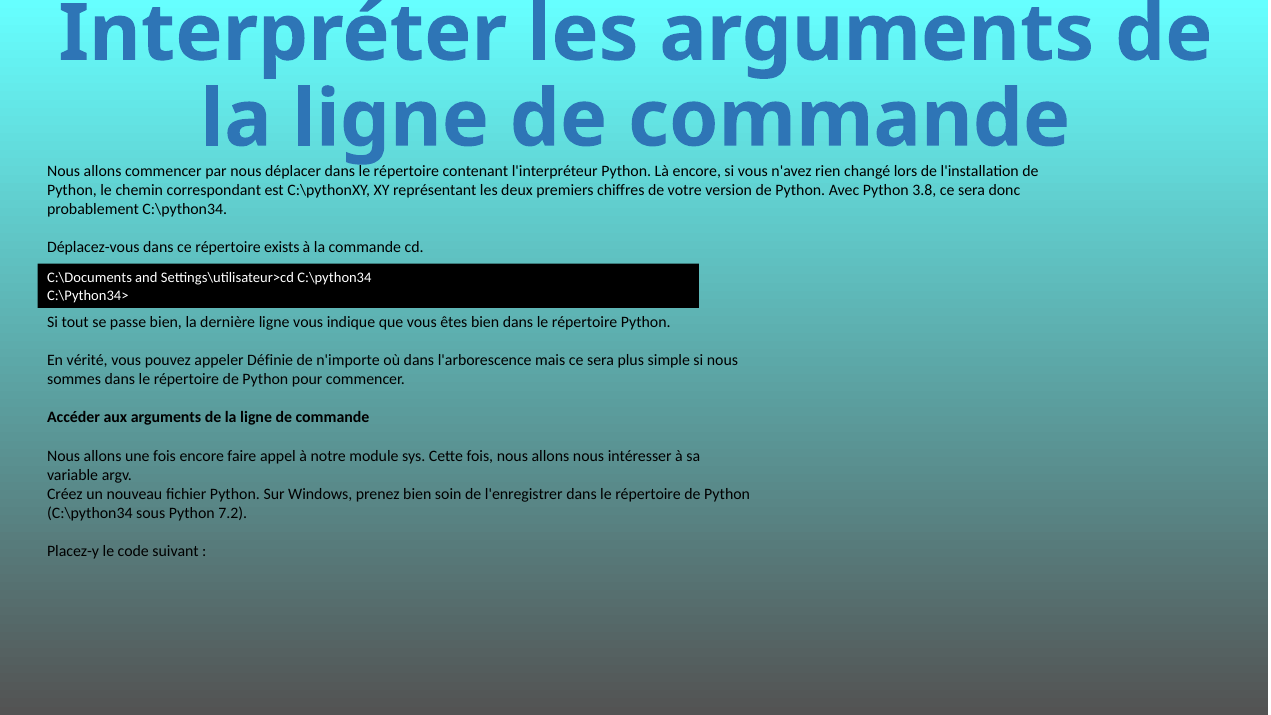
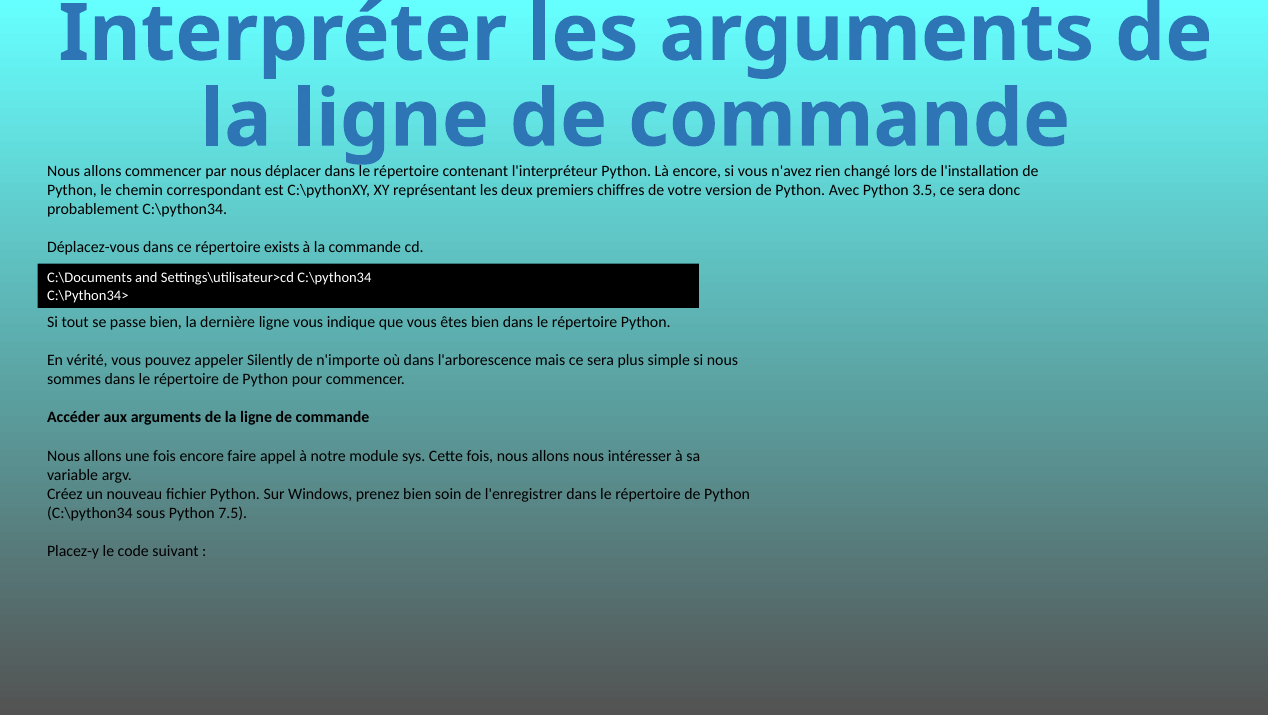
3.8: 3.8 -> 3.5 (924, 190)
Définie: Définie -> Silently (270, 360)
7.2: 7.2 -> 7.5 (233, 513)
